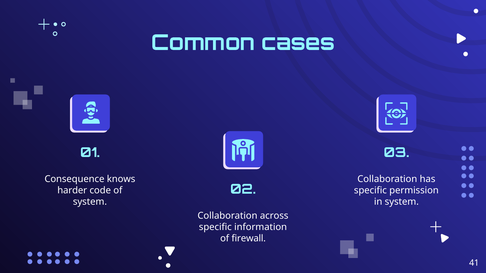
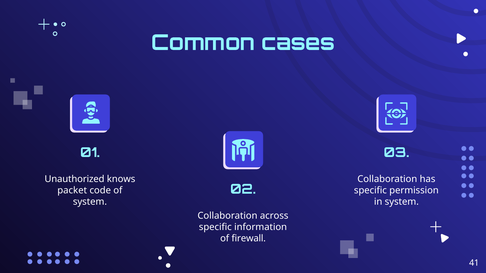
Consequence: Consequence -> Unauthorized (74, 179)
harder: harder -> packet (72, 191)
